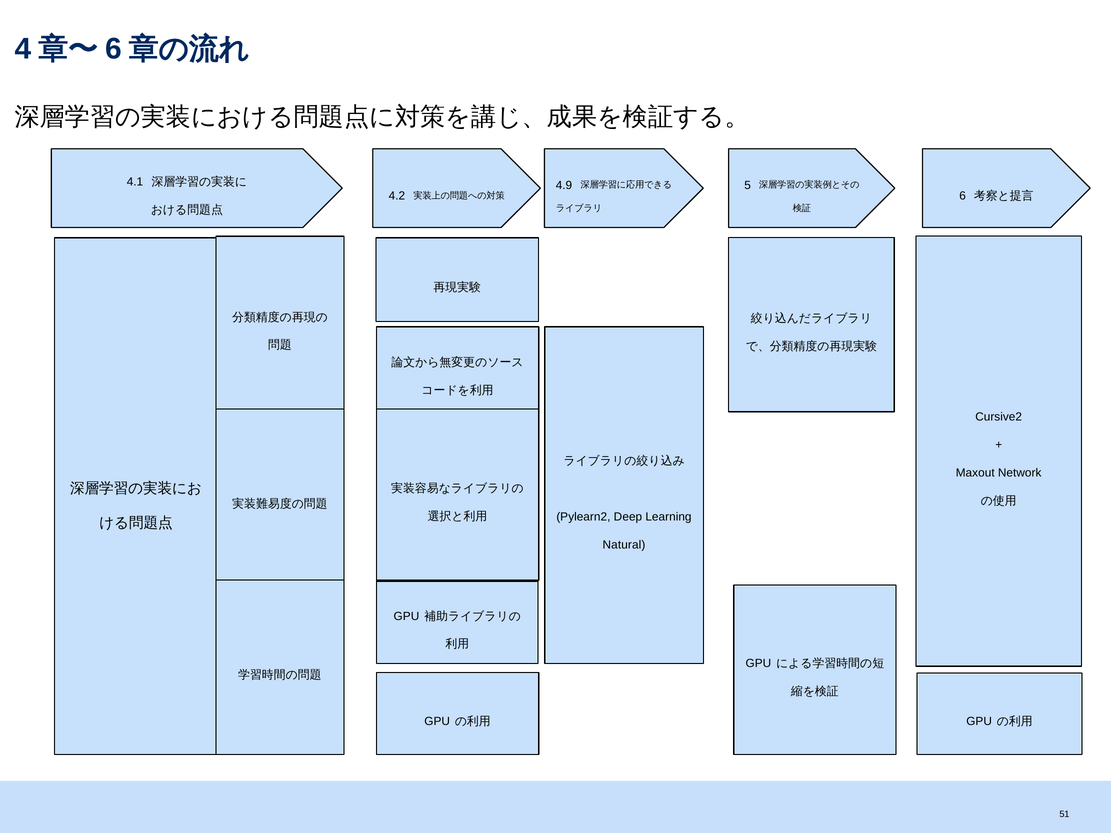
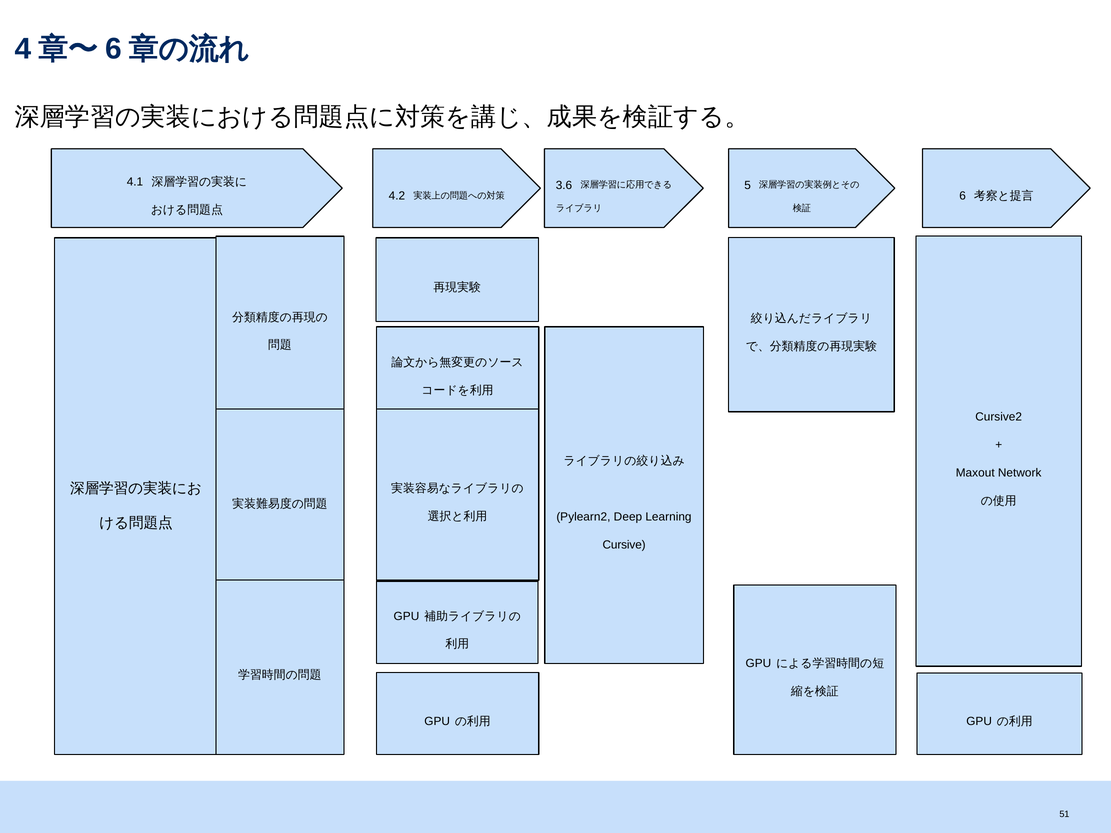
4.9: 4.9 -> 3.6 (564, 185)
Natural: Natural -> Cursive (624, 545)
